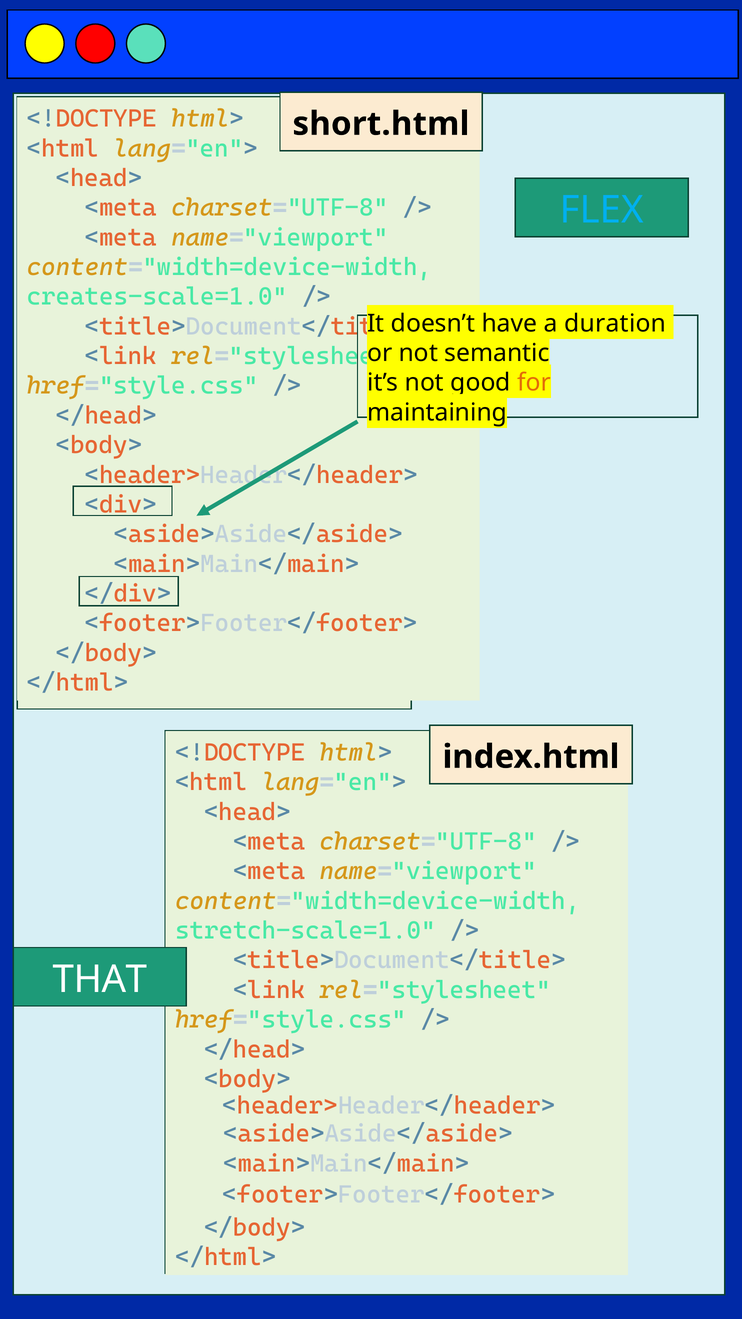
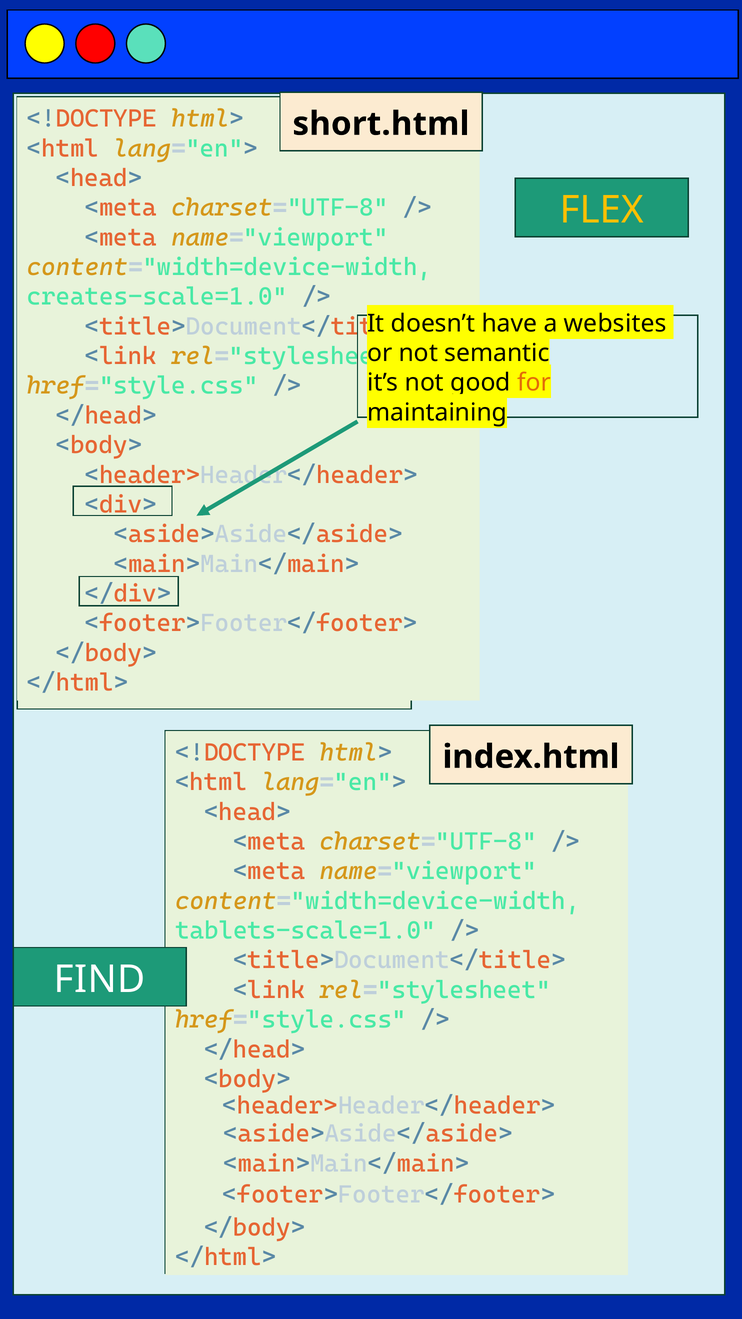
FLEX colour: light blue -> yellow (602, 210)
duration: duration -> websites (615, 323)
stretch-scale=1.0: stretch-scale=1.0 -> tablets-scale=1.0 (305, 931)
THAT: THAT -> FIND (100, 980)
